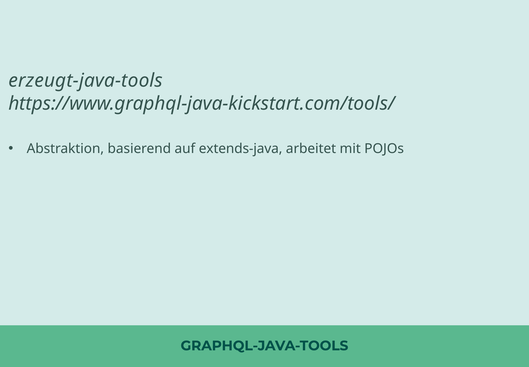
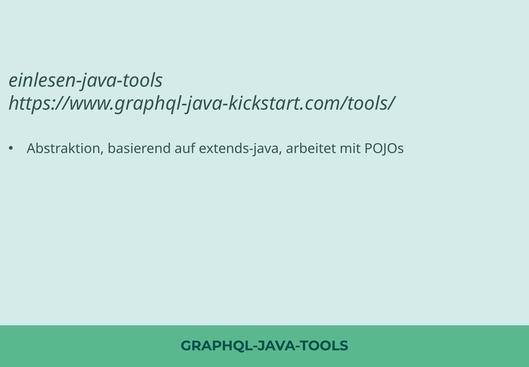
erzeugt-java-tools: erzeugt-java-tools -> einlesen-java-tools (86, 80)
